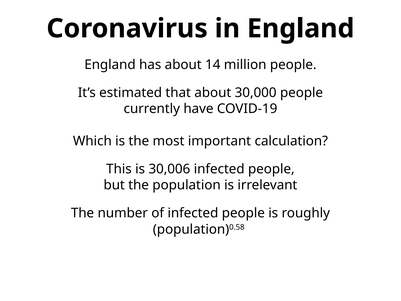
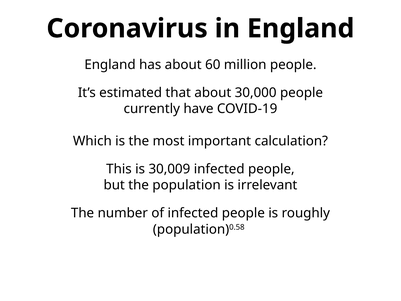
14: 14 -> 60 (213, 65)
30,006: 30,006 -> 30,009 (169, 169)
